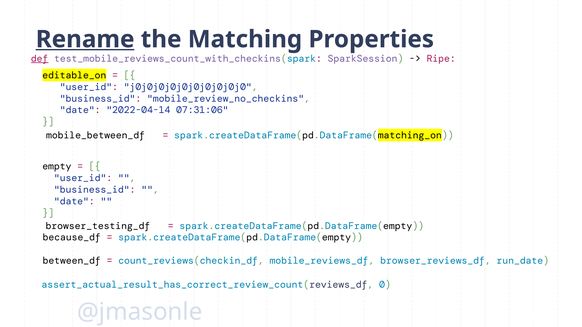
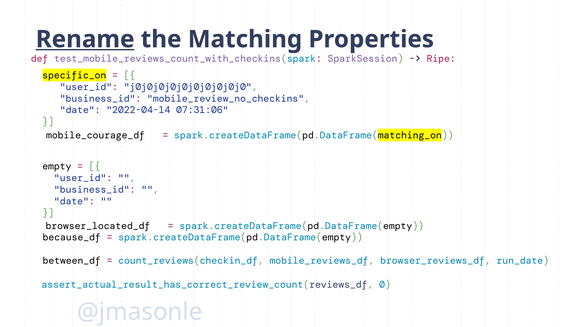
def underline: present -> none (40, 59)
editable_on: editable_on -> specific_on (74, 75)
mobile_between_df: mobile_between_df -> mobile_courage_df (96, 135)
browser_testing_df: browser_testing_df -> browser_located_df (98, 226)
